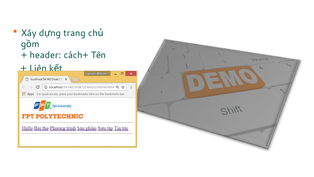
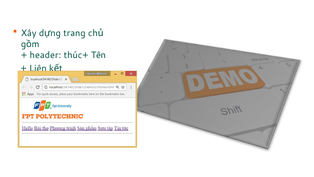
cách+: cách+ -> thúc+ (76, 55)
